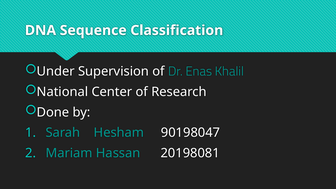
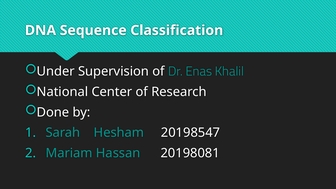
90198047: 90198047 -> 20198547 (191, 133)
